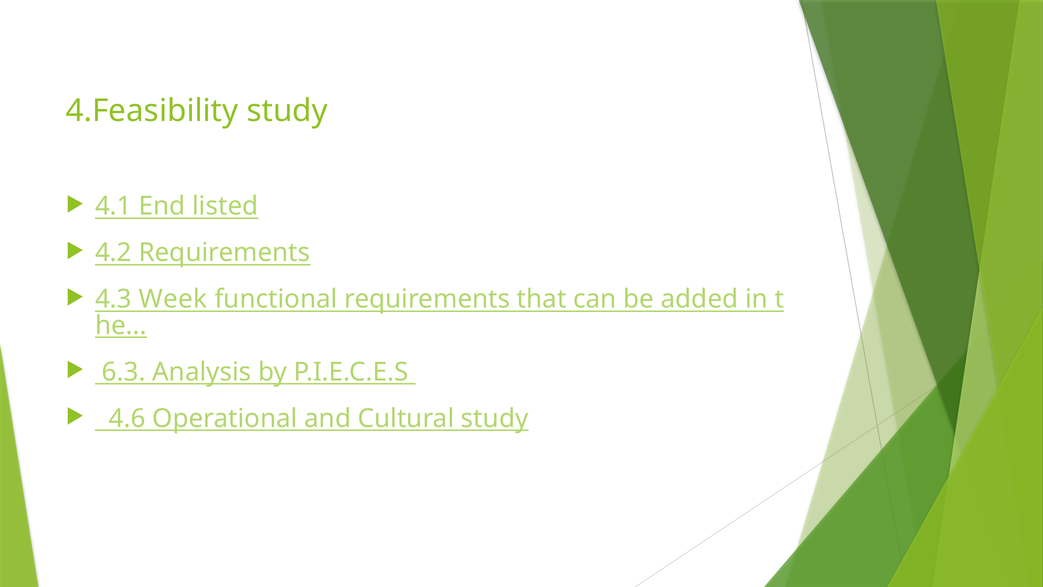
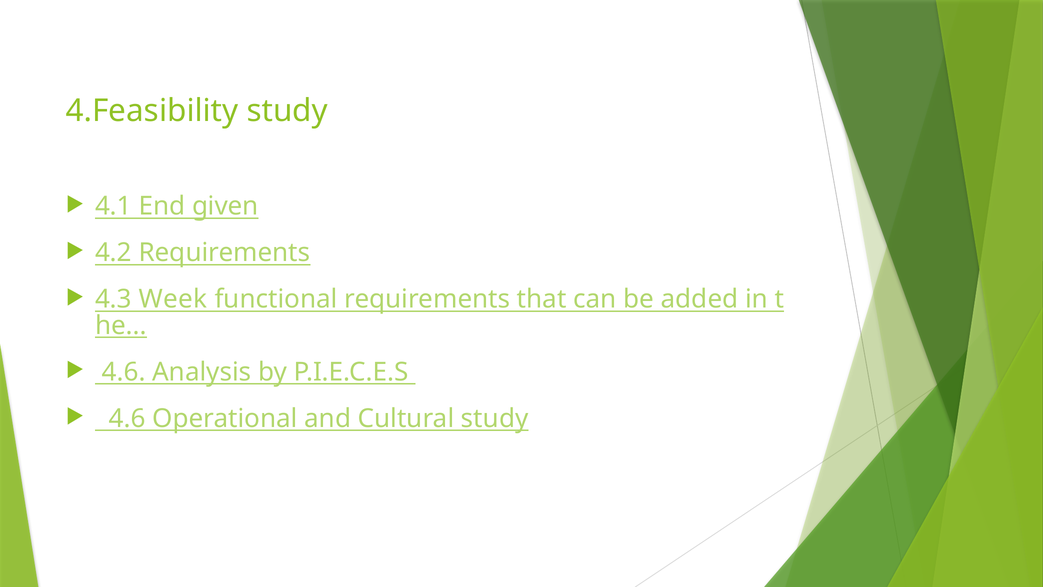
listed: listed -> given (225, 206)
6.3: 6.3 -> 4.6 (124, 372)
